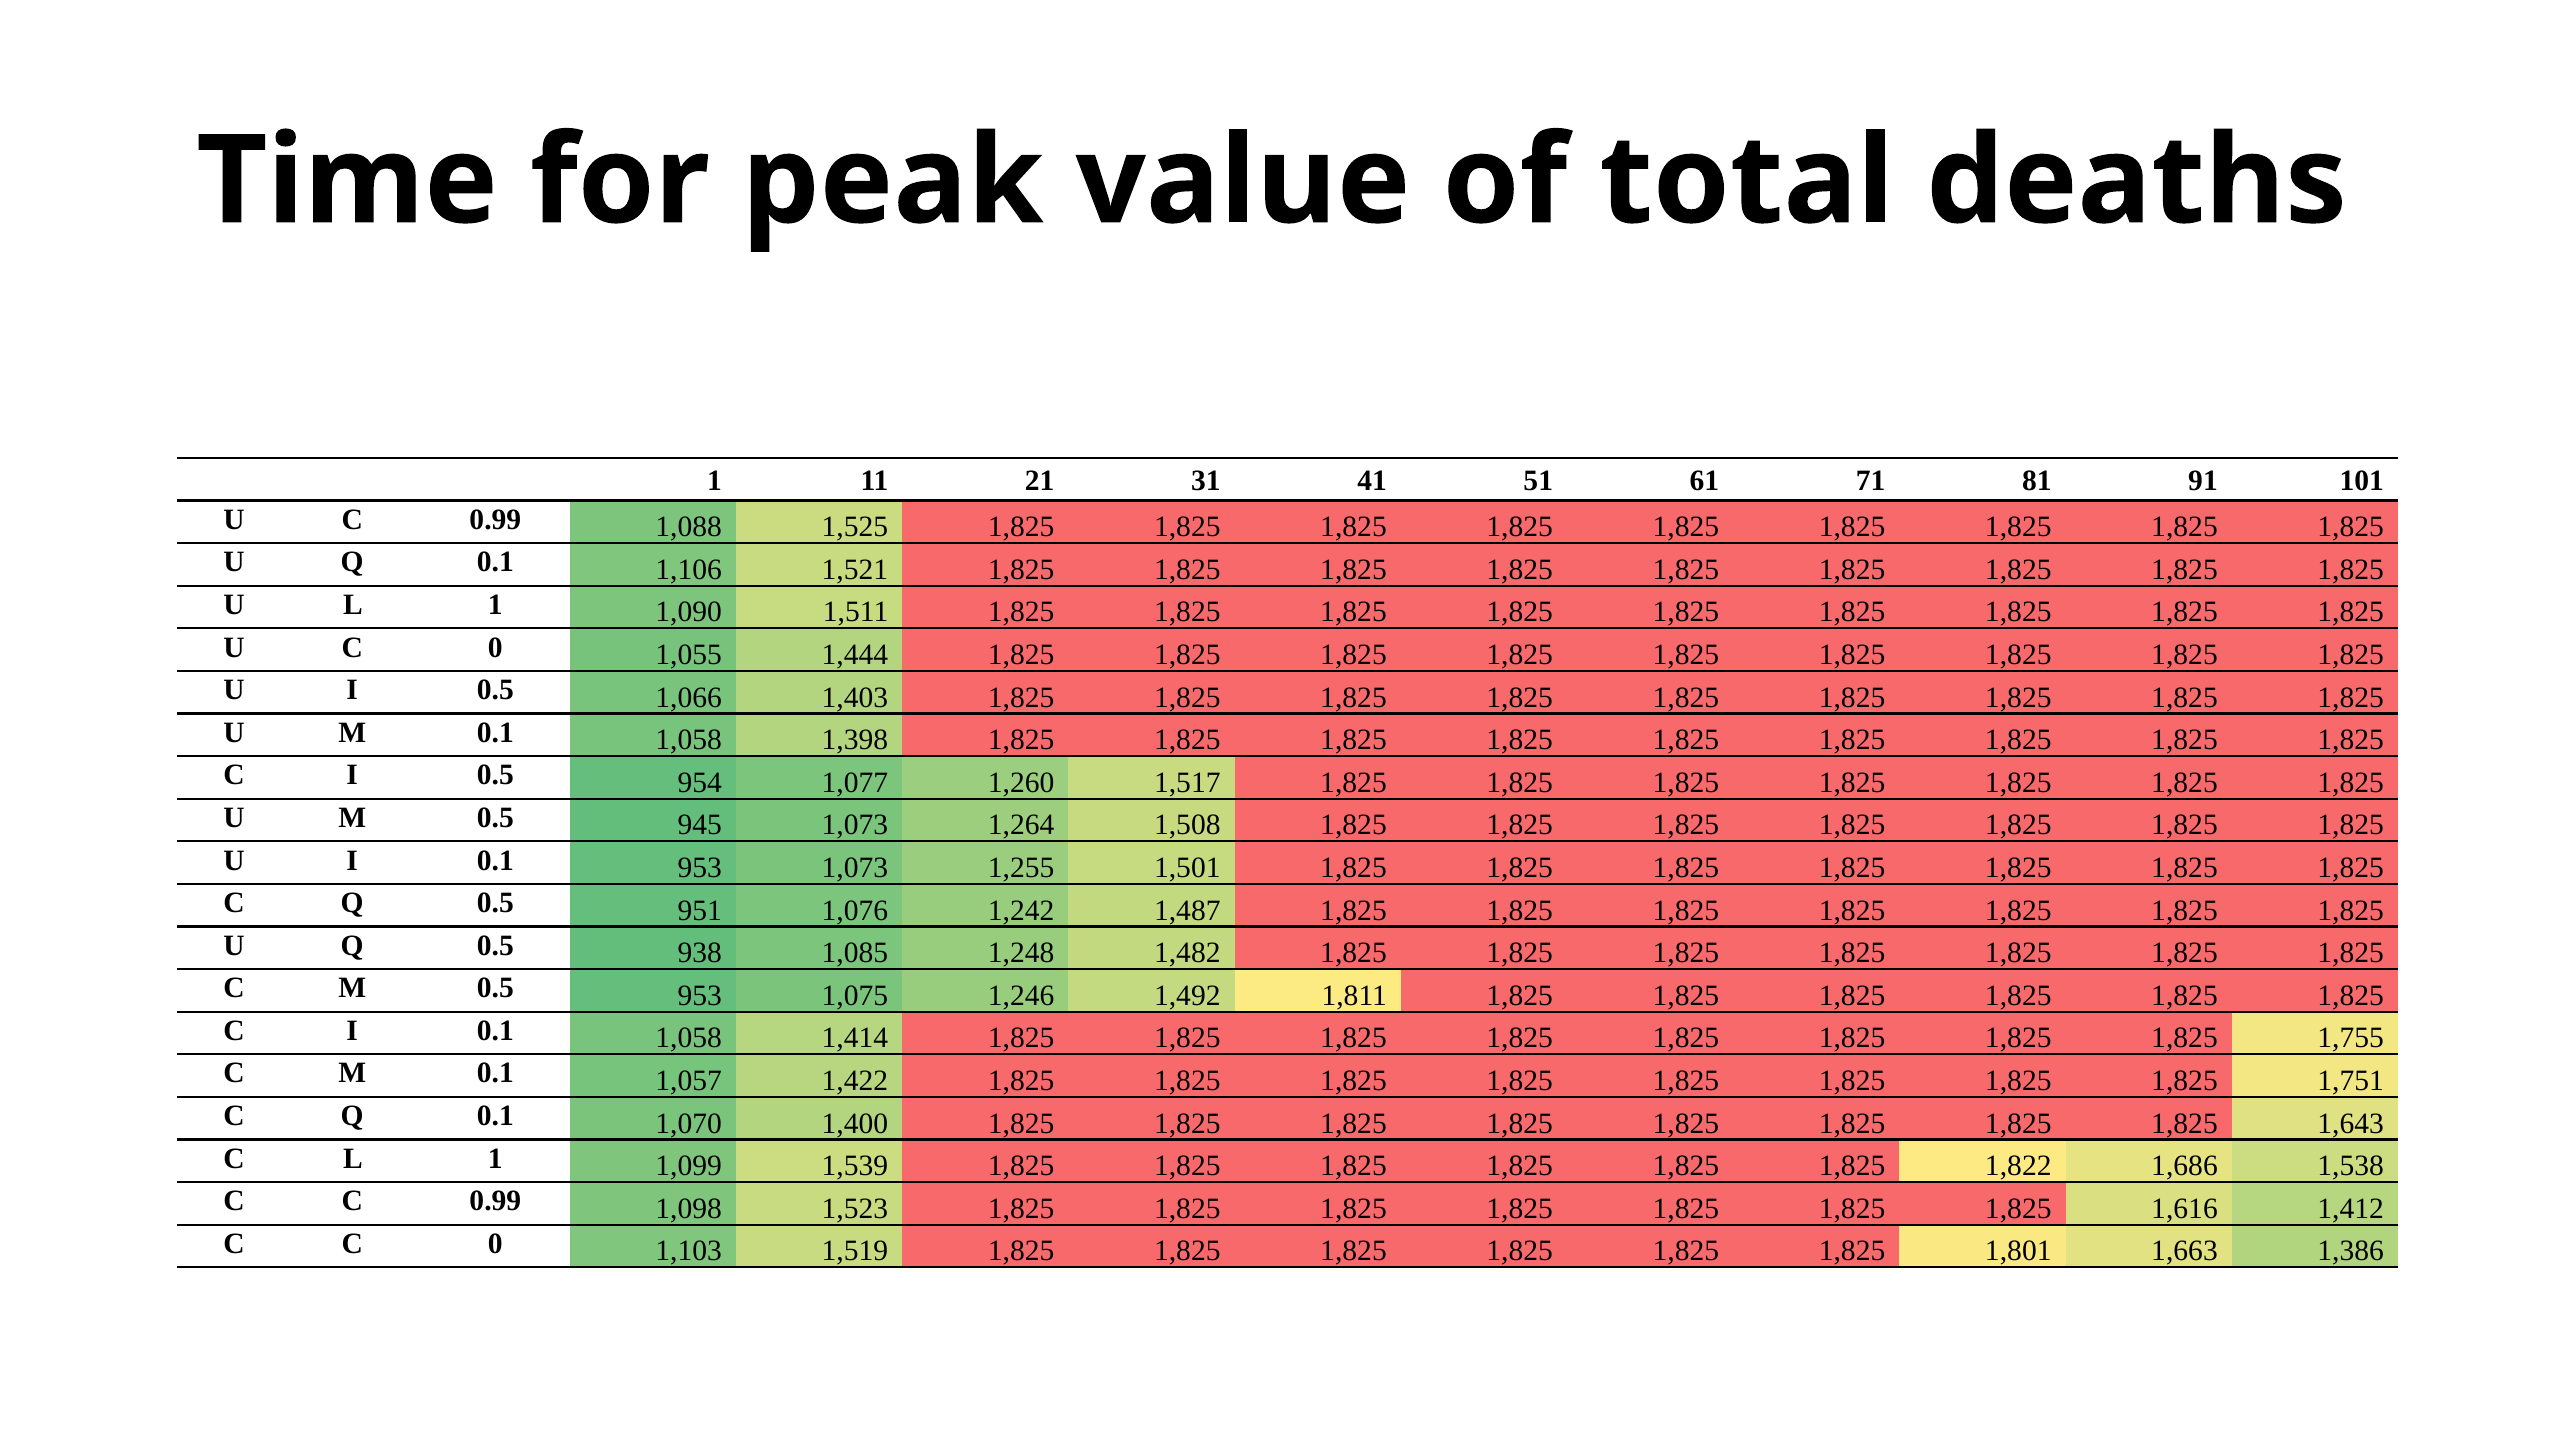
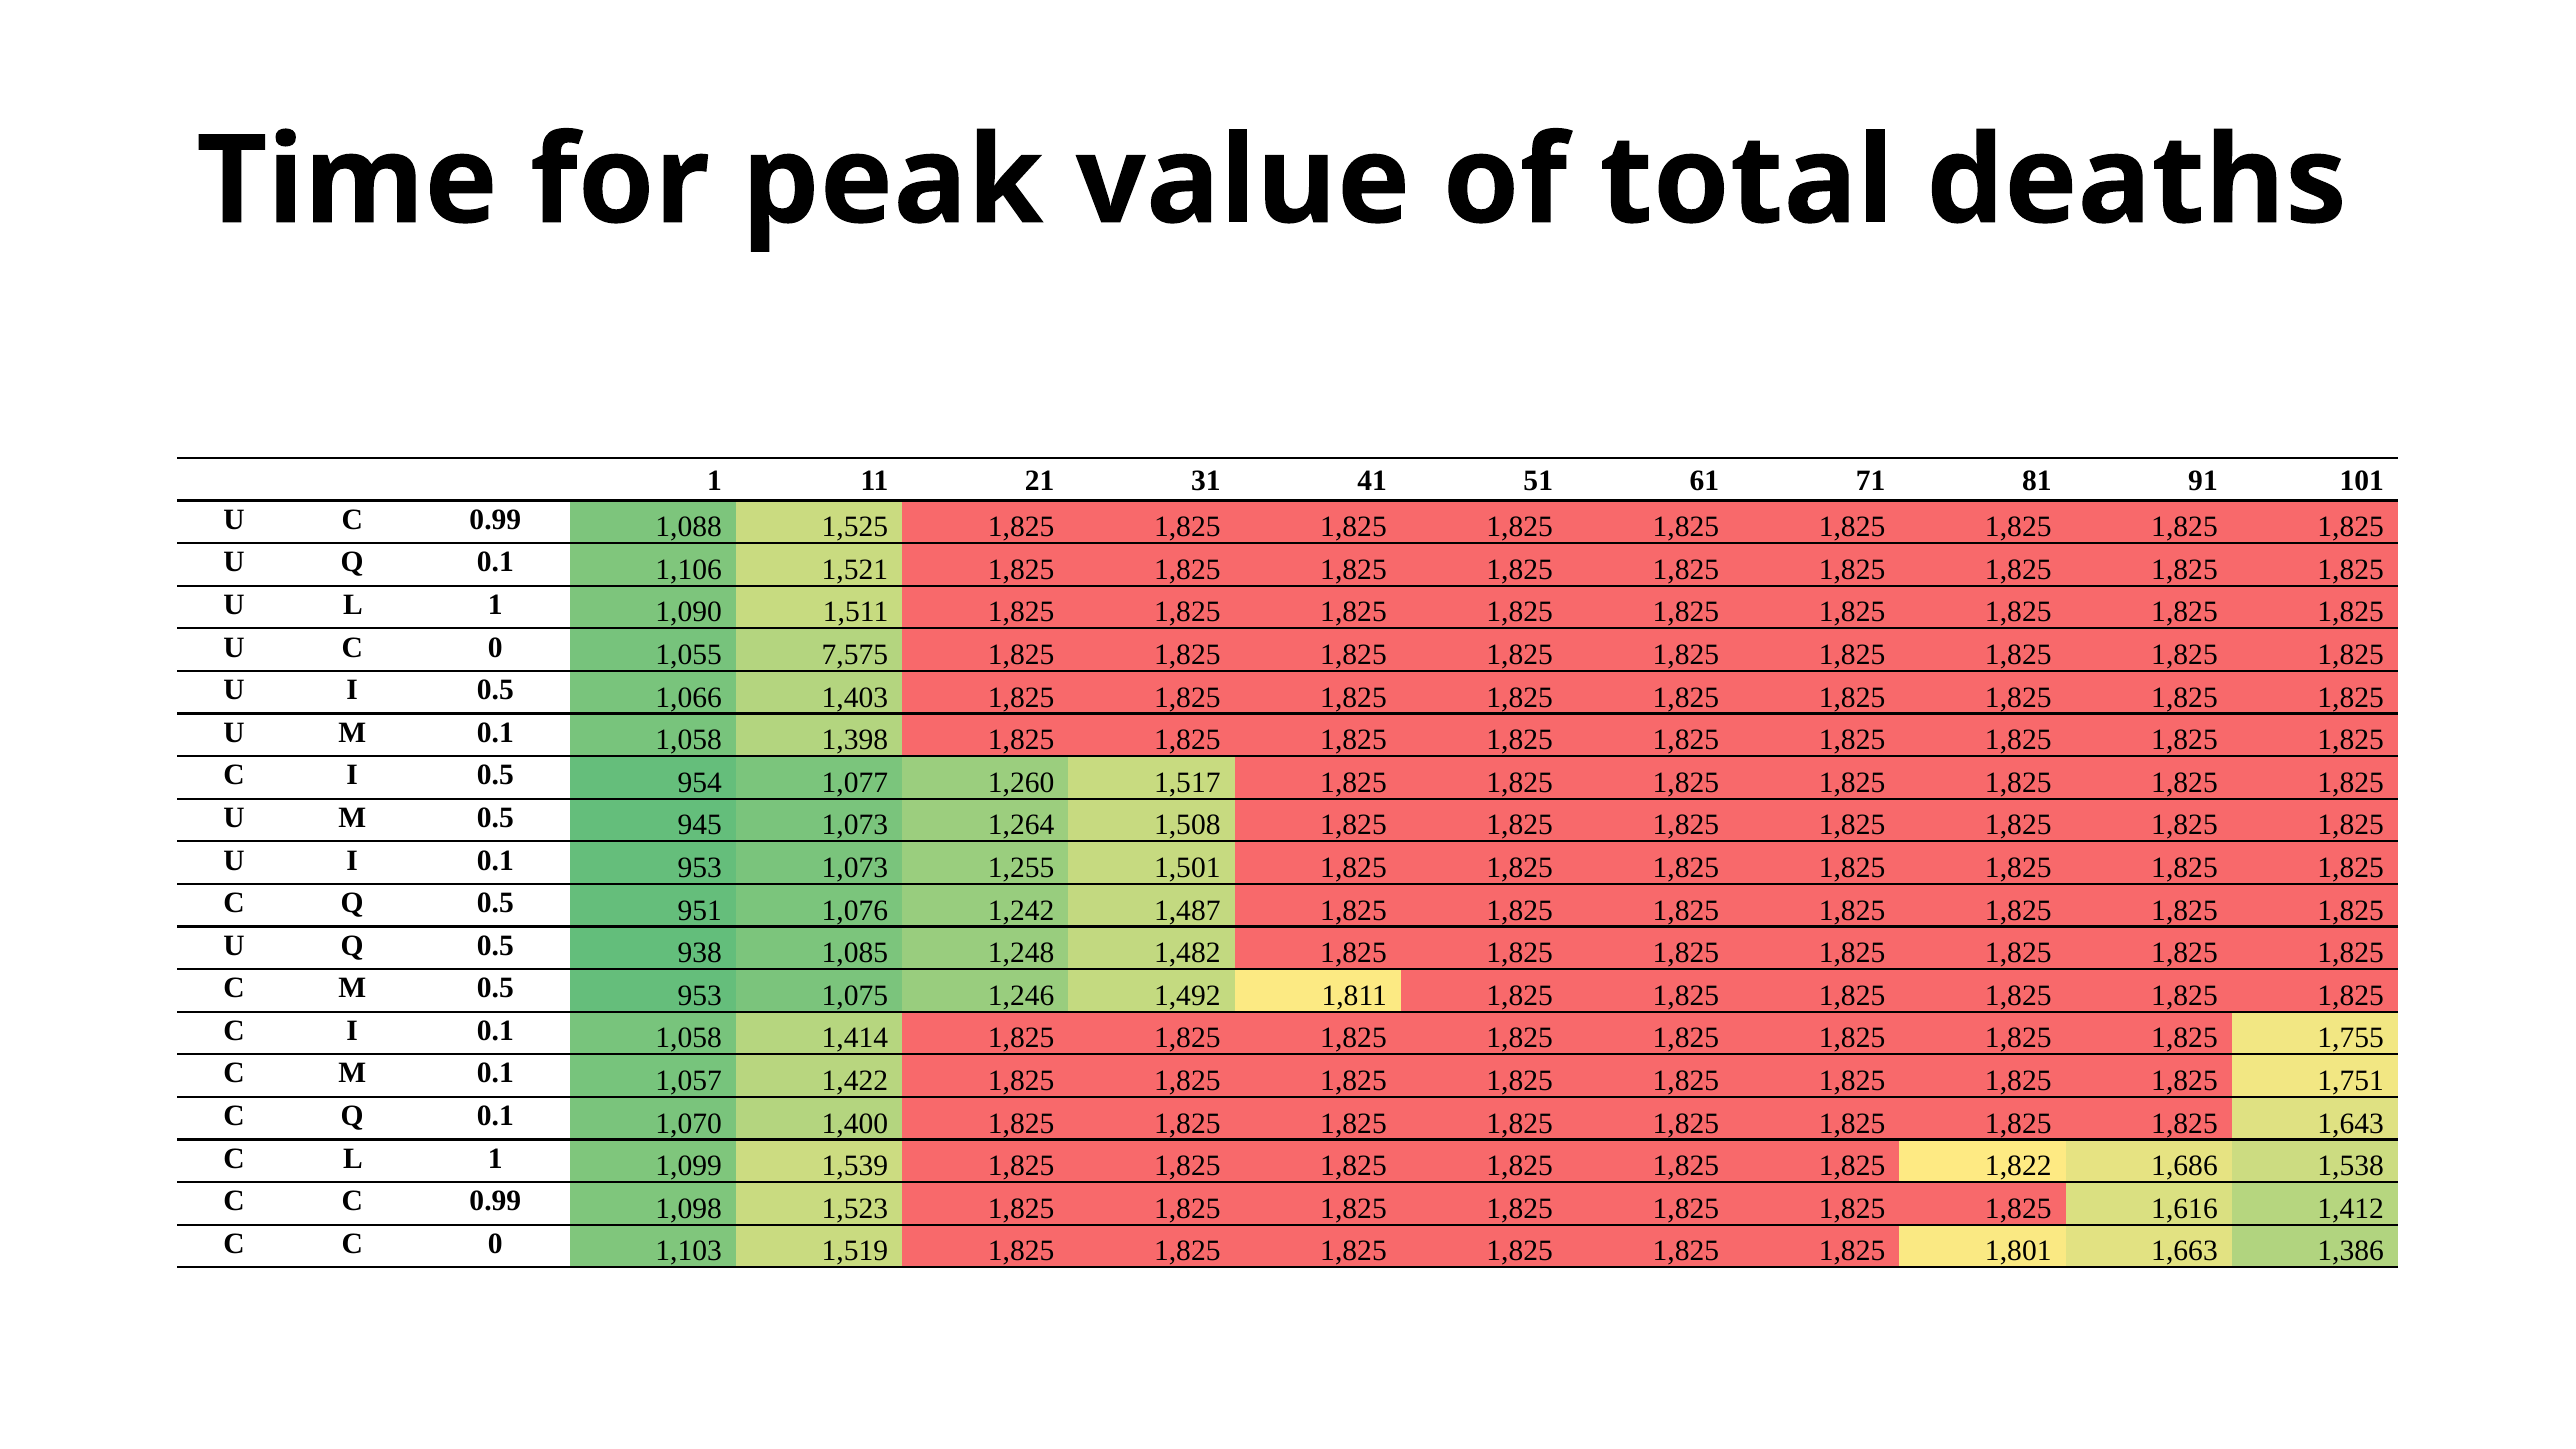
1,444: 1,444 -> 7,575 (855, 655)
